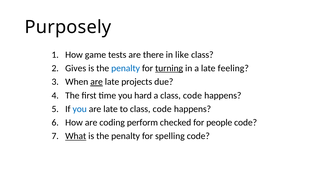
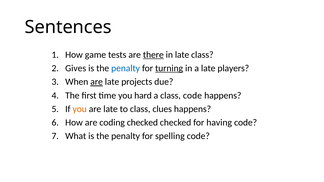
Purposely: Purposely -> Sentences (68, 27)
there underline: none -> present (153, 55)
in like: like -> late (182, 55)
feeling: feeling -> players (233, 68)
you colour: blue -> orange (80, 109)
to class code: code -> clues (162, 109)
coding perform: perform -> checked (142, 123)
people: people -> having (219, 123)
What underline: present -> none (76, 136)
